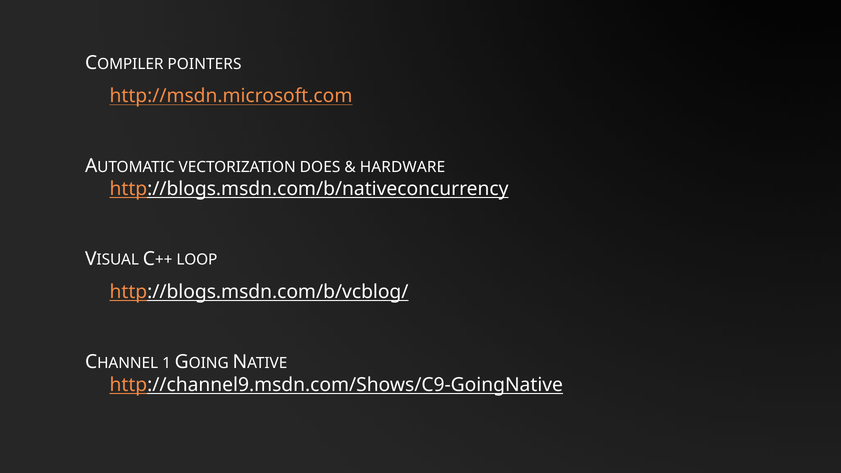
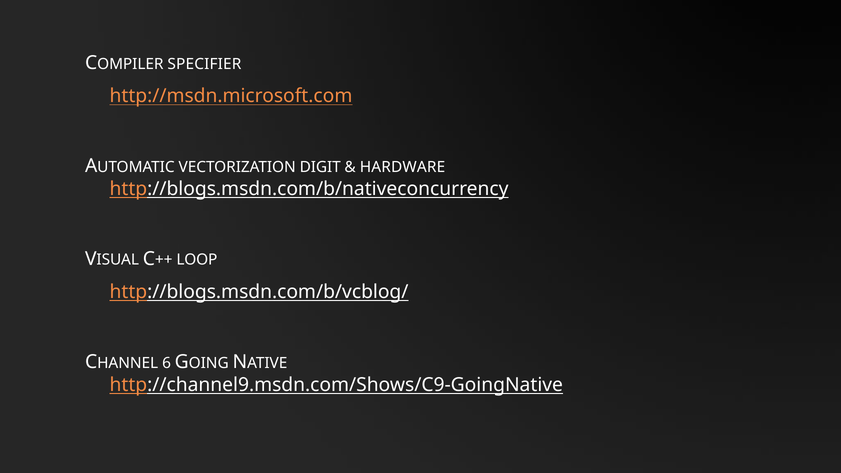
POINTERS: POINTERS -> SPECIFIER (204, 64)
DOES: DOES -> DIGIT (320, 167)
1: 1 -> 6 (167, 363)
